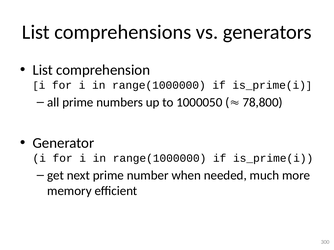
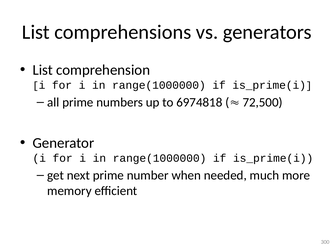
1000050: 1000050 -> 6974818 (199, 103)
78,800: 78,800 -> 72,500 (263, 103)
